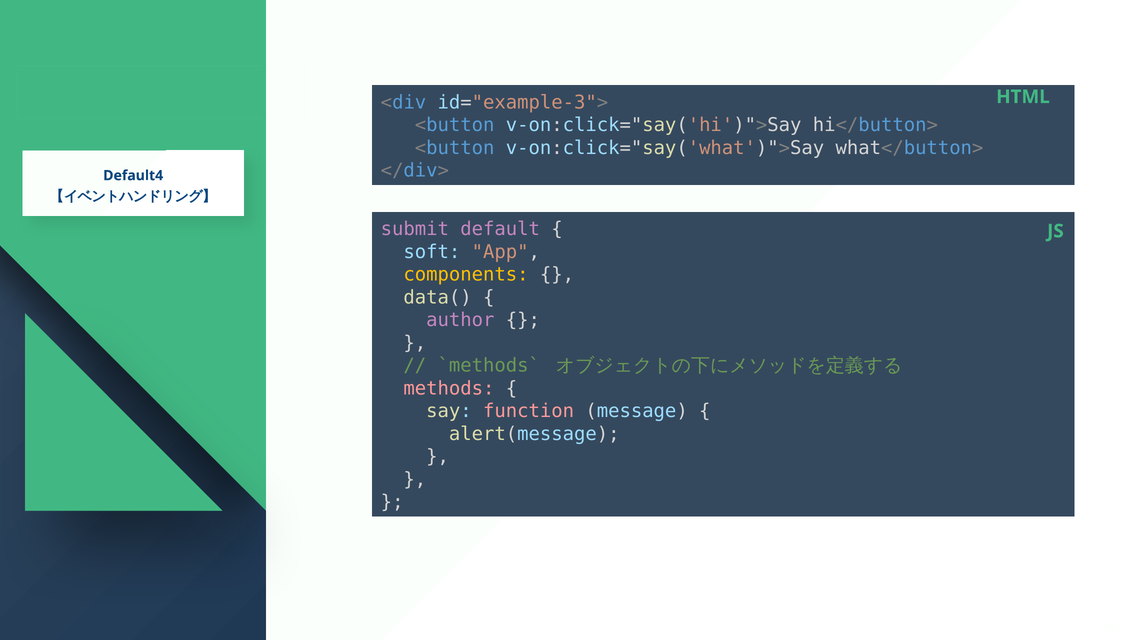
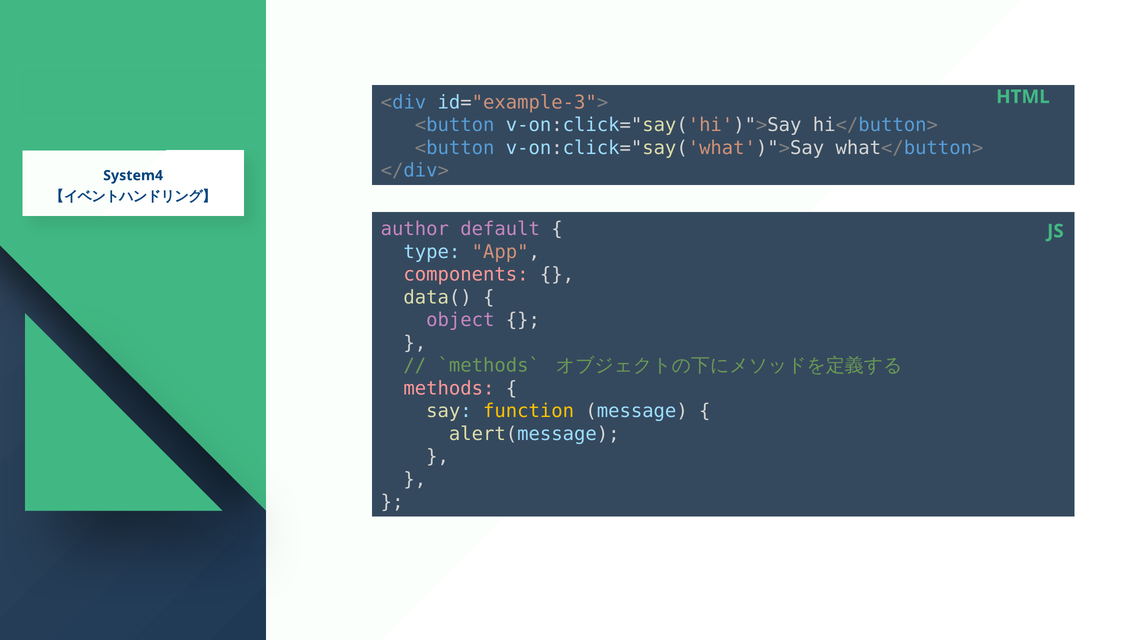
Default4: Default4 -> System4 (133, 175)
submit: submit -> author (415, 229)
soft: soft -> type (432, 252)
components colour: yellow -> pink (466, 274)
author: author -> object (460, 320)
function colour: pink -> yellow (529, 411)
